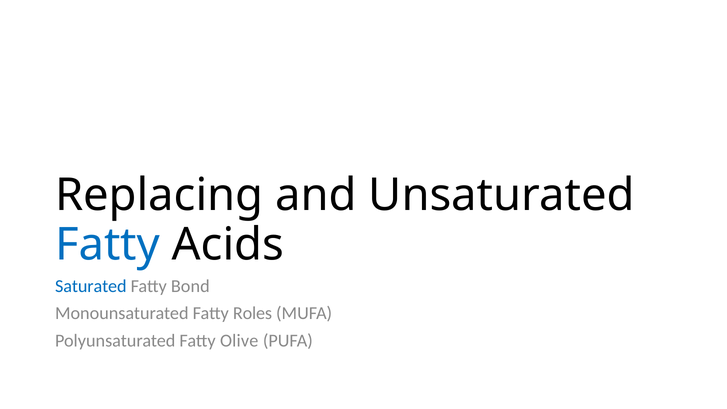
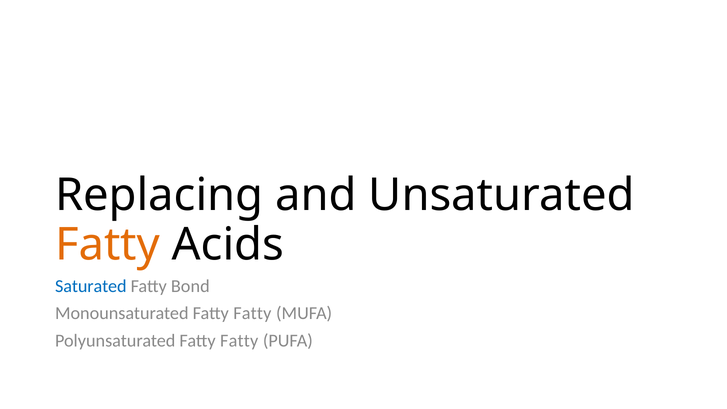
Fatty colour: blue -> orange (108, 244)
Monounsaturated Fatty Roles: Roles -> Fatty (252, 313)
Polyunsaturated Fatty Olive: Olive -> Fatty (239, 341)
